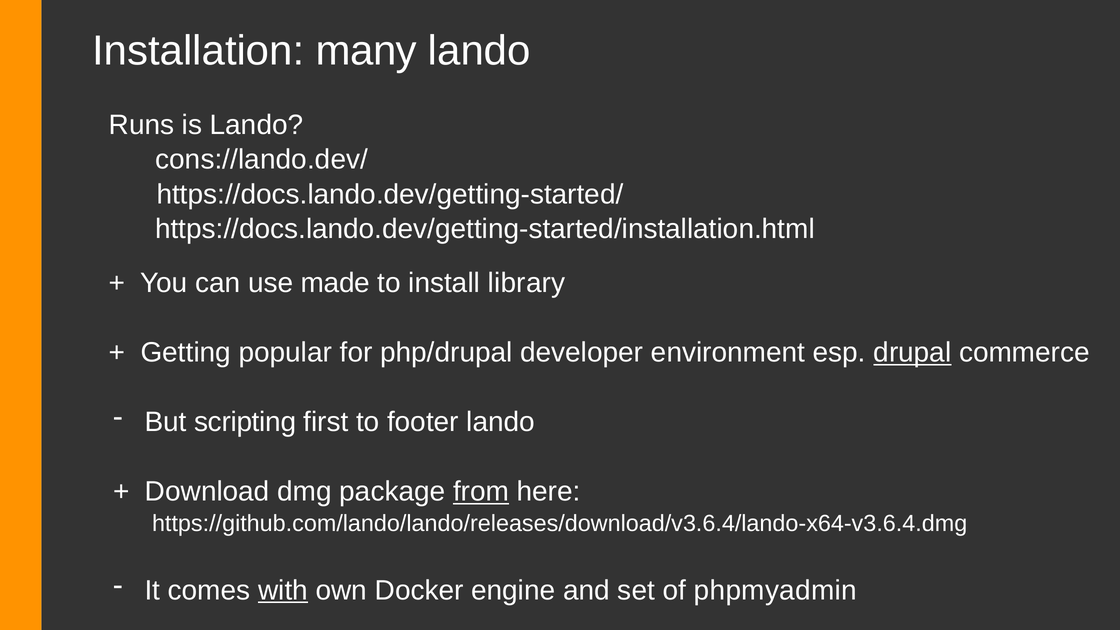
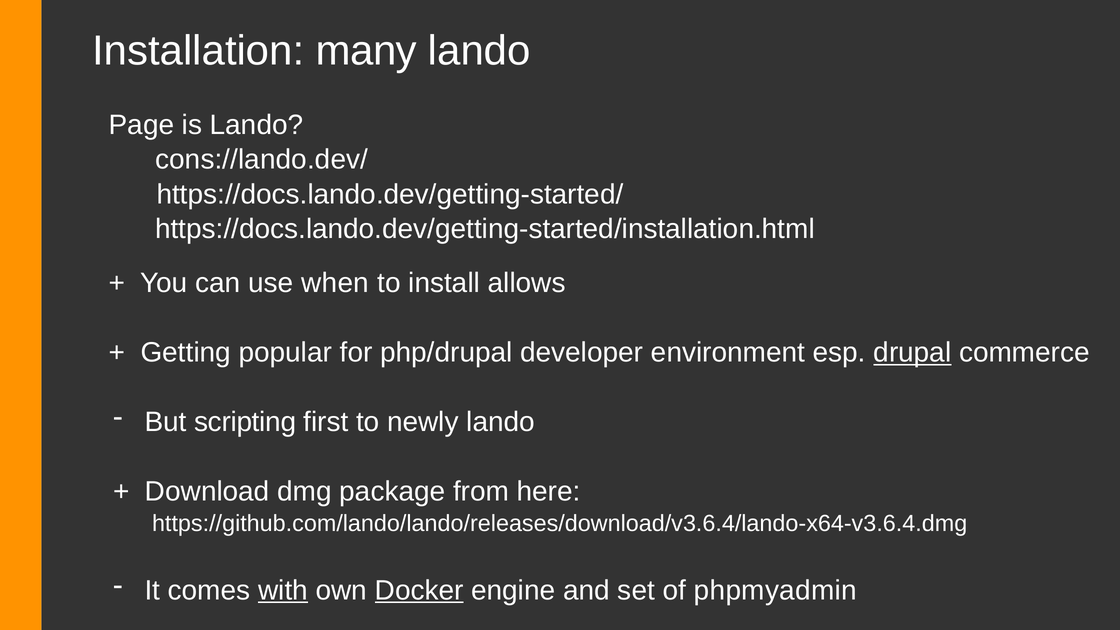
Runs: Runs -> Page (141, 125)
made: made -> when (335, 283)
library: library -> allows (527, 283)
footer: footer -> newly (423, 422)
from underline: present -> none (481, 492)
Docker underline: none -> present (419, 590)
